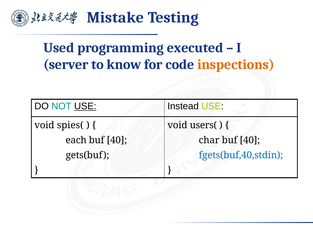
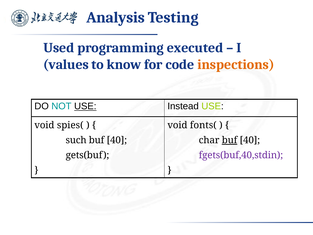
Mistake: Mistake -> Analysis (116, 18)
server: server -> values (66, 64)
users(: users( -> fonts( (203, 125)
each: each -> such (76, 140)
buf underline: none -> present (230, 140)
fgets(buf,40,stdin colour: blue -> purple (241, 155)
